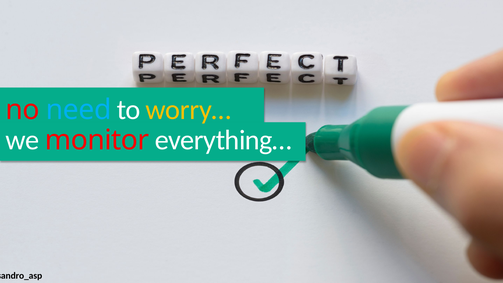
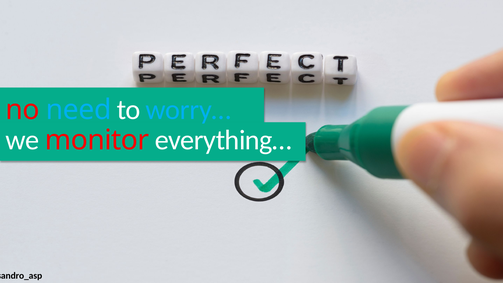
worry… colour: yellow -> light blue (188, 110)
